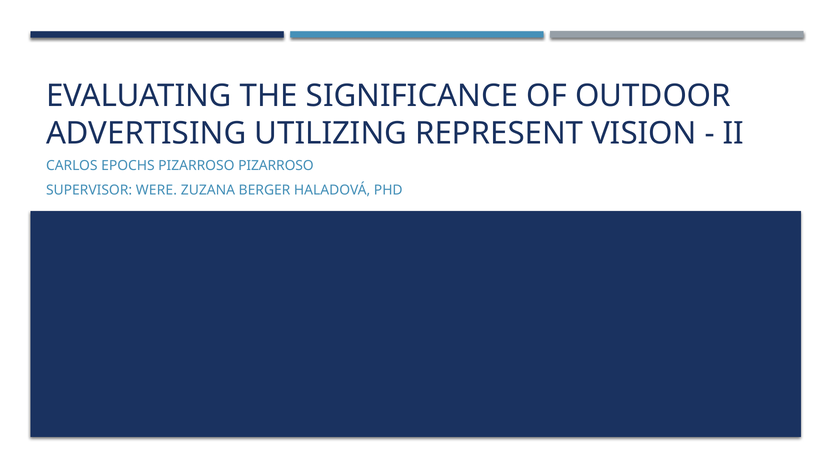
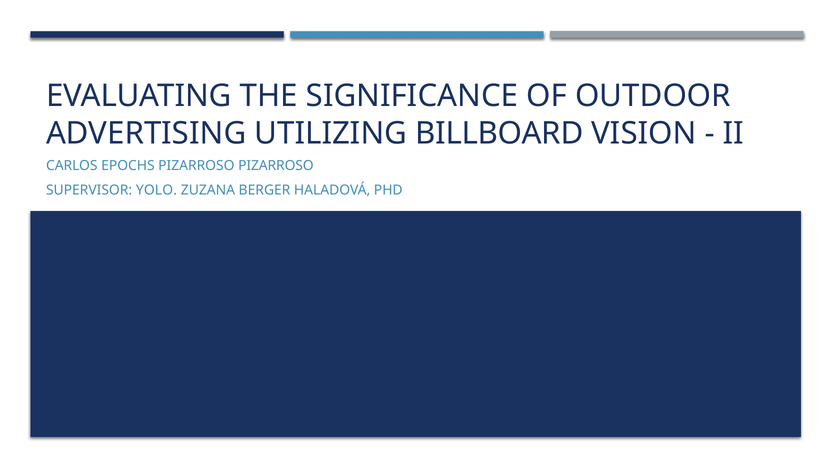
REPRESENT: REPRESENT -> BILLBOARD (499, 133)
WERE: WERE -> YOLO (156, 190)
